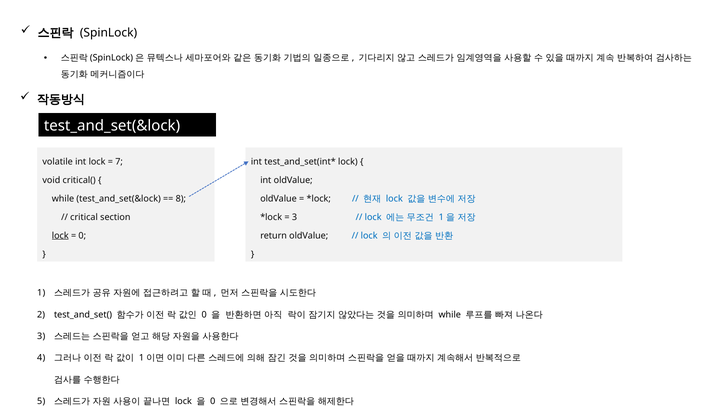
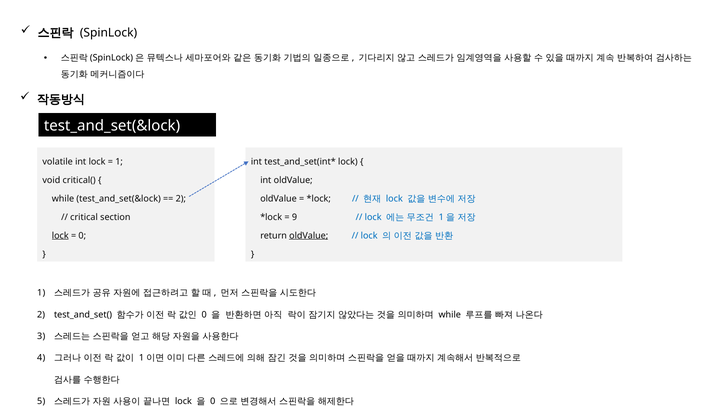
7: 7 -> 1 (119, 161)
8: 8 -> 2 (181, 198)
3: 3 -> 9 (294, 217)
oldValue underline: none -> present (309, 235)
